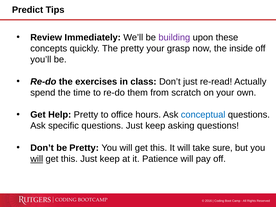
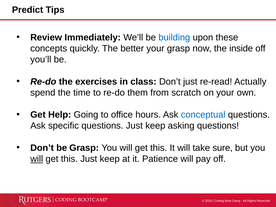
building colour: purple -> blue (174, 37)
The pretty: pretty -> better (132, 48)
Help Pretty: Pretty -> Going (86, 115)
be Pretty: Pretty -> Grasp (84, 148)
